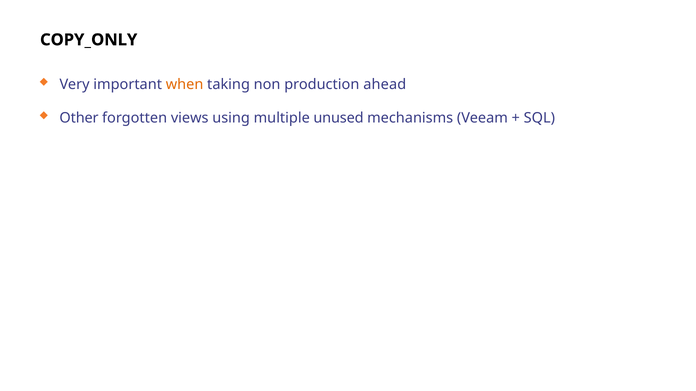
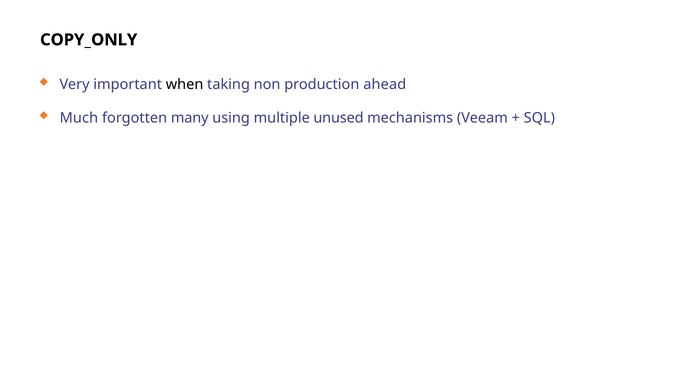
when colour: orange -> black (185, 85)
Other: Other -> Much (79, 118)
views: views -> many (190, 118)
